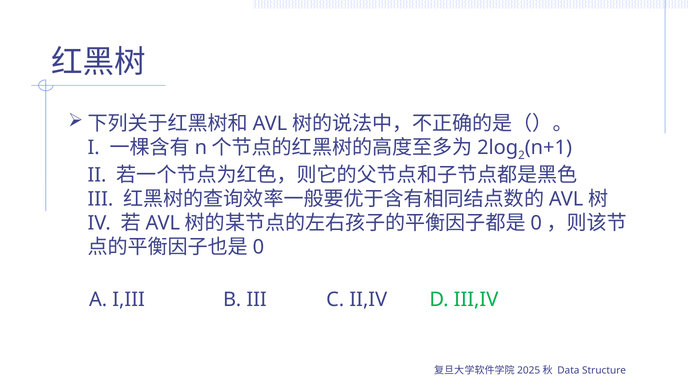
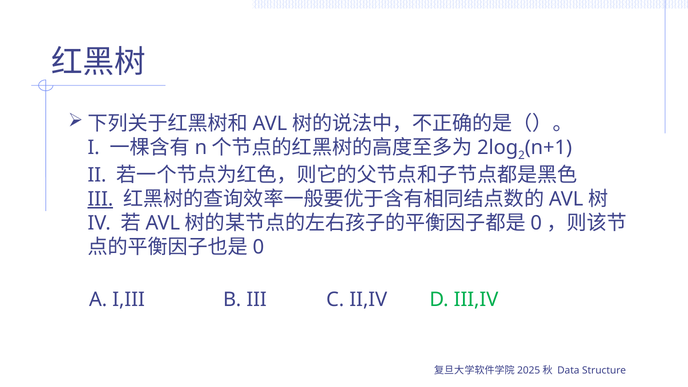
III underline: none -> present (100, 199)
